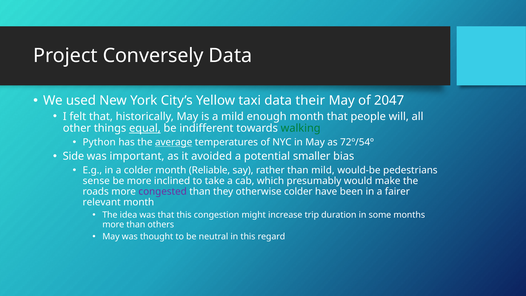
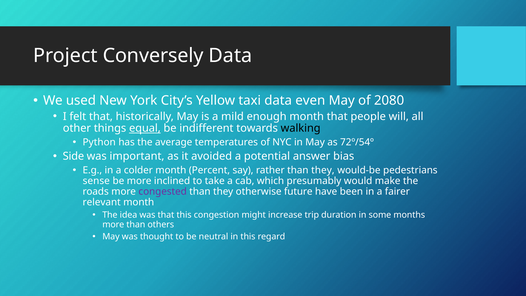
their: their -> even (310, 101)
2047: 2047 -> 2080 (389, 101)
walking colour: green -> black (301, 128)
average underline: present -> none (174, 142)
smaller: smaller -> answer (312, 156)
Reliable: Reliable -> Percent (209, 170)
rather than mild: mild -> they (323, 170)
otherwise colder: colder -> future (298, 191)
